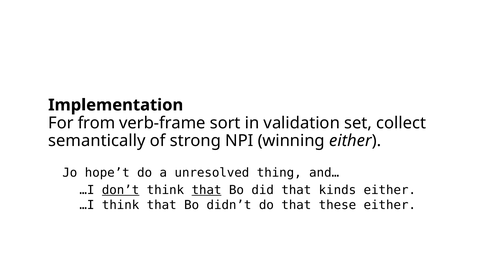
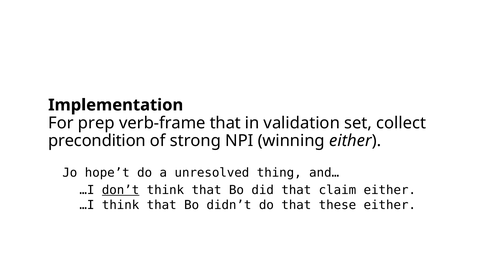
from: from -> prep (96, 123)
verb-frame sort: sort -> that (225, 123)
semantically: semantically -> precondition (97, 141)
that underline: present -> none (207, 190)
kinds: kinds -> claim (337, 190)
